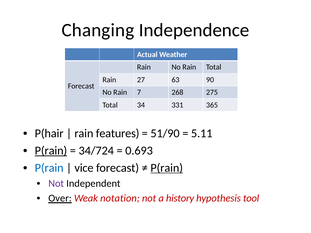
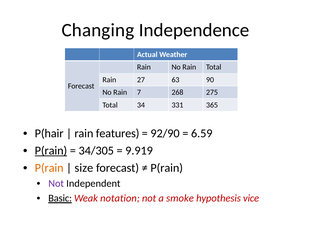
51/90: 51/90 -> 92/90 (165, 134)
5.11: 5.11 -> 6.59 (202, 134)
34/724: 34/724 -> 34/305 (96, 151)
0.693: 0.693 -> 9.919 (139, 151)
P(rain colour: blue -> orange (49, 168)
vice: vice -> size (84, 168)
P(rain underline: present -> none (167, 168)
Over: Over -> Basic (60, 198)
history: history -> smoke (180, 198)
tool: tool -> vice (251, 198)
